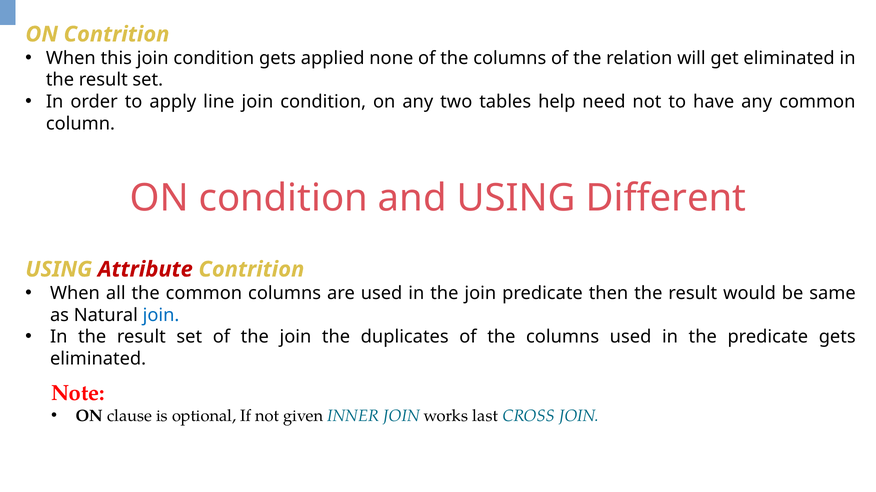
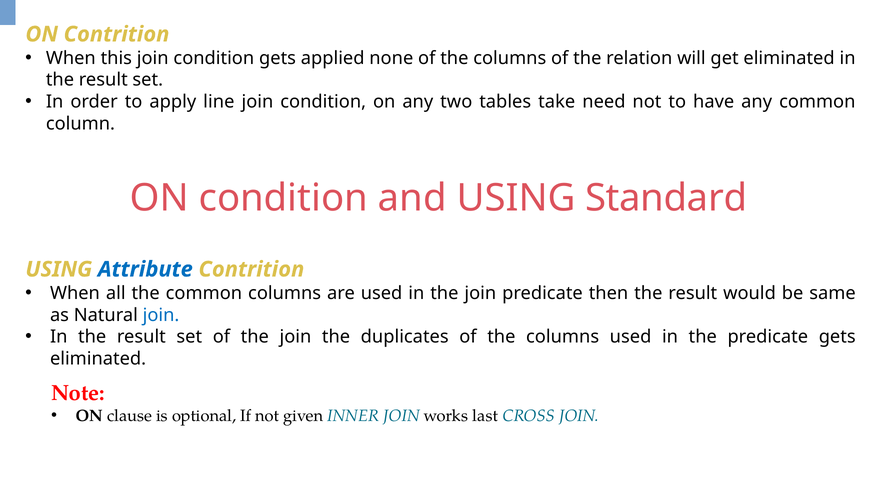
help: help -> take (557, 102)
Different: Different -> Standard (666, 199)
Attribute colour: red -> blue (145, 270)
